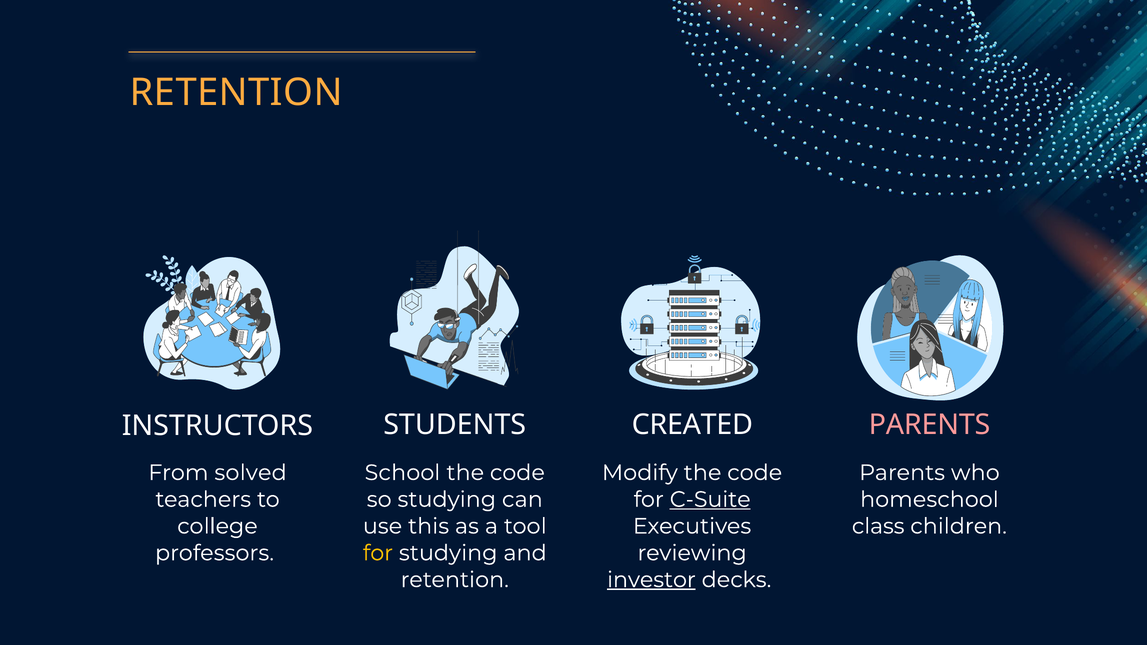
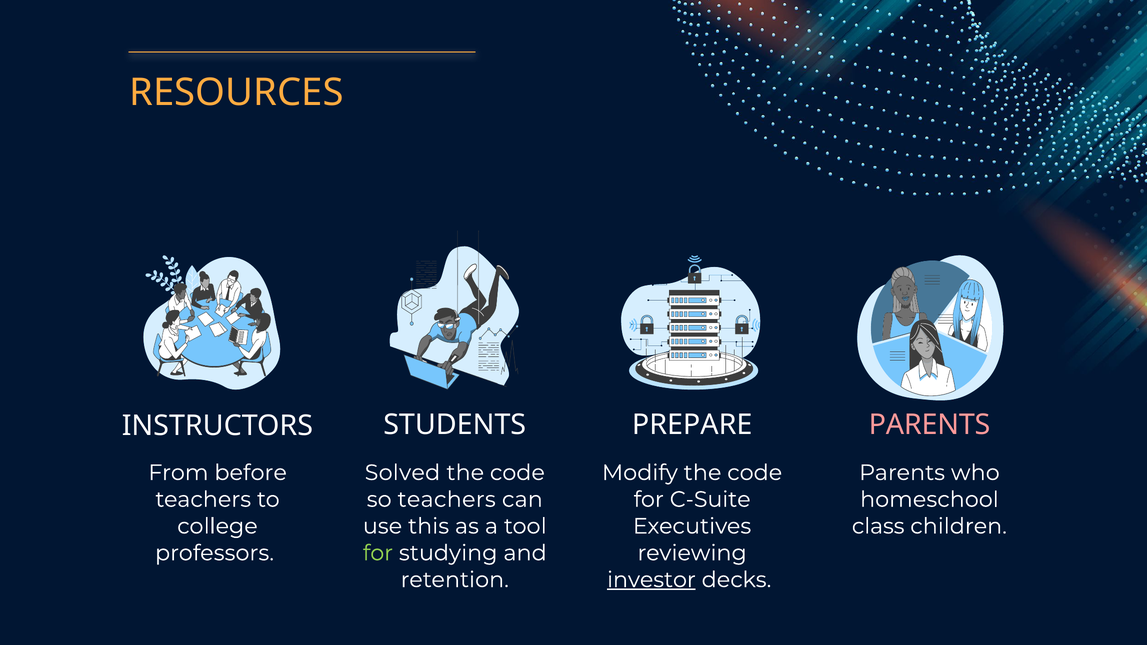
RETENTION: RETENTION -> RESOURCES (236, 93)
CREATED: CREATED -> PREPARE (692, 425)
solved: solved -> before (251, 473)
School: School -> Solved (402, 473)
so studying: studying -> teachers (447, 500)
C-Suite underline: present -> none (710, 500)
for colour: yellow -> light green (378, 553)
